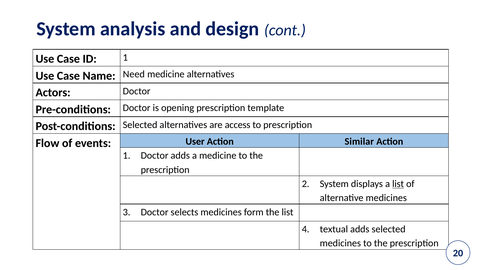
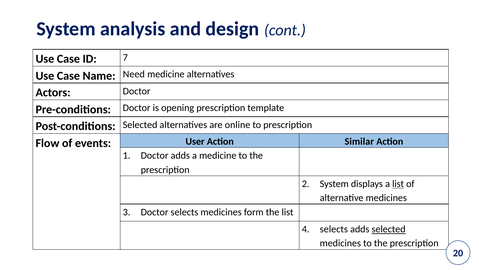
ID 1: 1 -> 7 (125, 57)
access: access -> online (238, 124)
textual: textual -> selects (334, 229)
selected underline: none -> present (389, 229)
